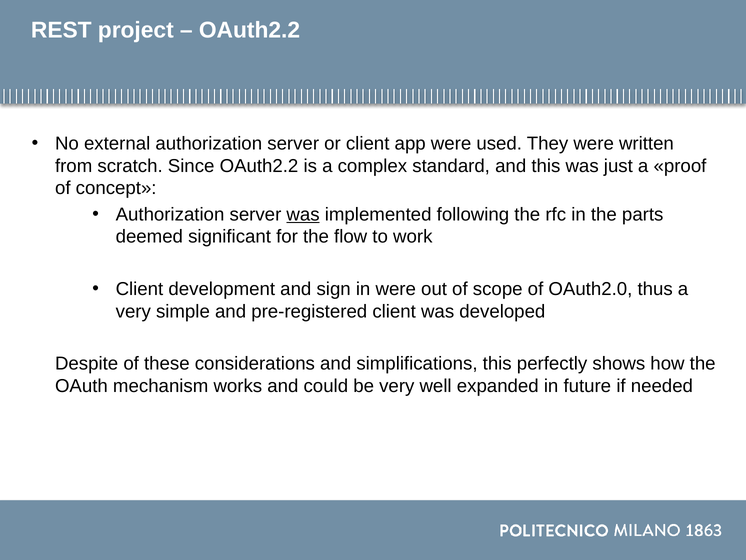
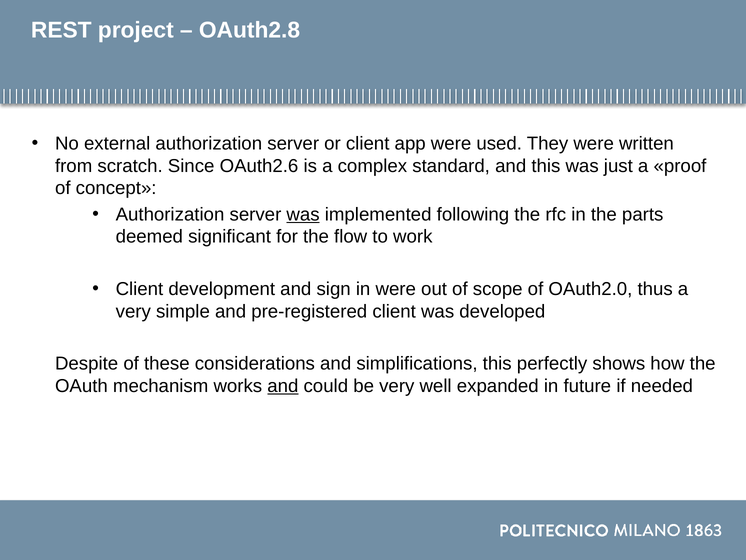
OAuth2.2: OAuth2.2 -> OAuth2.8 (249, 30)
Since OAuth2.2: OAuth2.2 -> OAuth2.6 (259, 166)
and underline: none -> present (283, 386)
